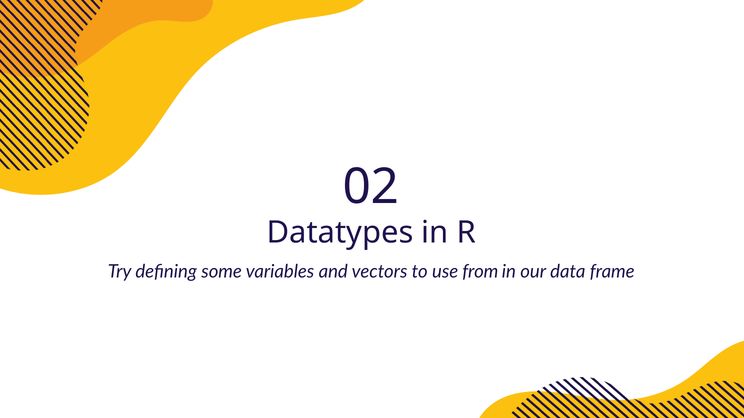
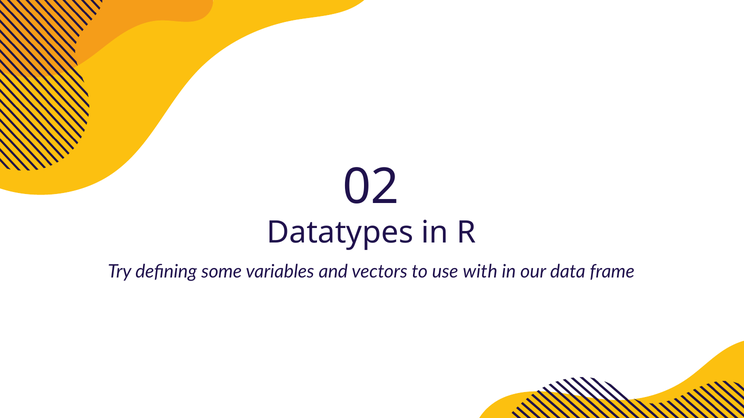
from: from -> with (480, 272)
